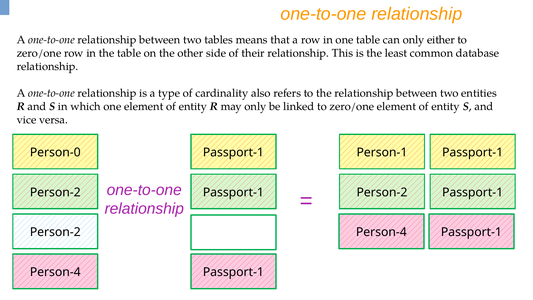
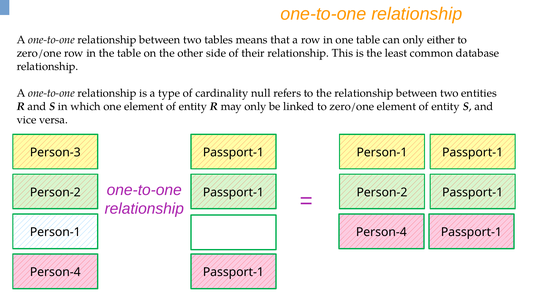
also: also -> null (261, 93)
Person-0: Person-0 -> Person-3 (55, 152)
Person-2: Person-2 -> Person-1 (55, 232)
